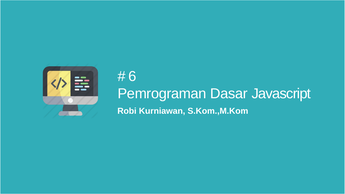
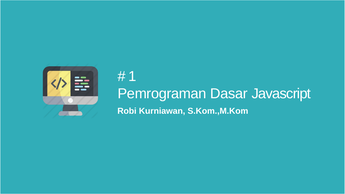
6: 6 -> 1 (132, 76)
